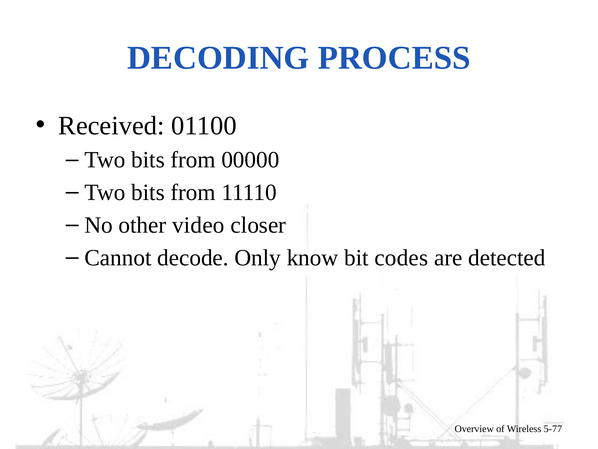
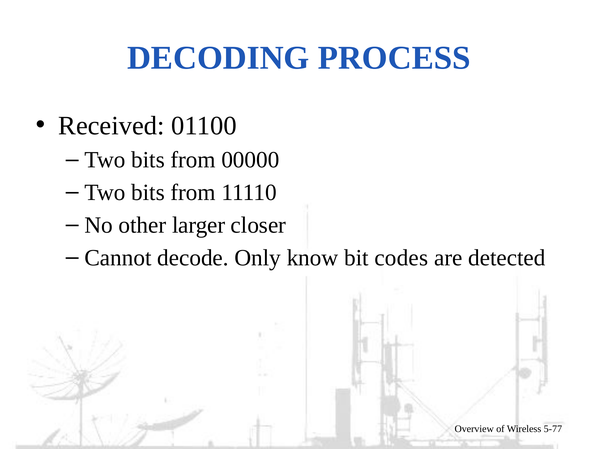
video: video -> larger (199, 225)
